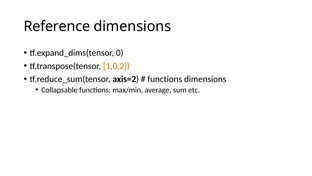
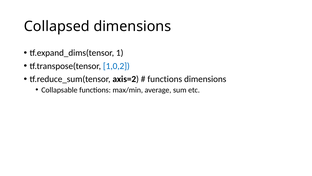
Reference: Reference -> Collapsed (57, 26)
0: 0 -> 1 (120, 53)
1,0,2 colour: orange -> blue (116, 66)
